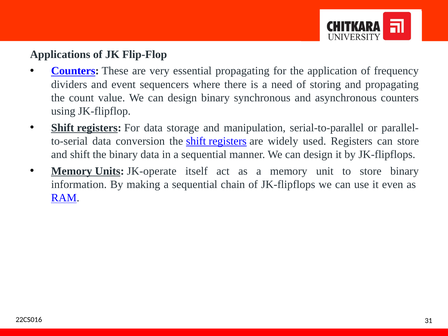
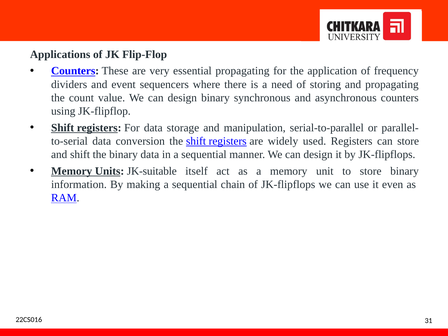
JK-operate: JK-operate -> JK-suitable (152, 171)
